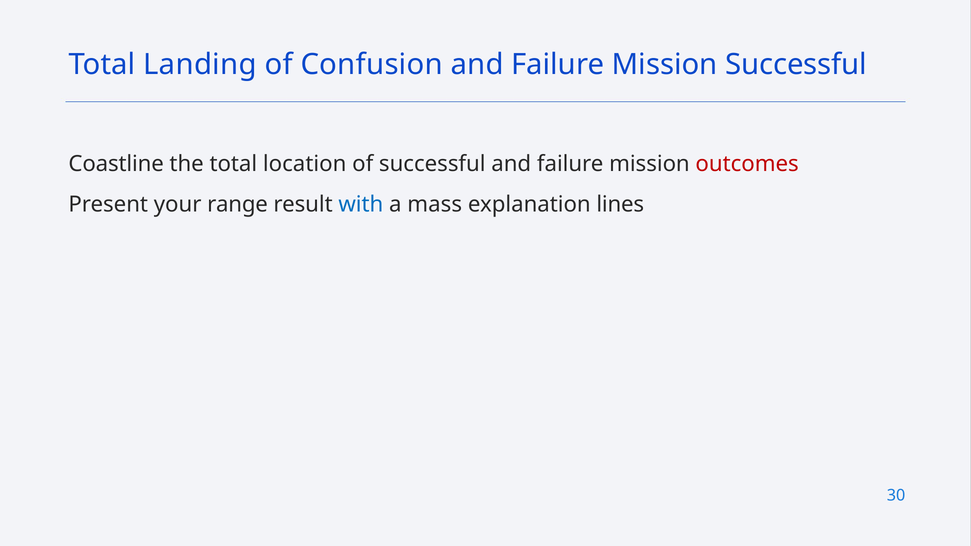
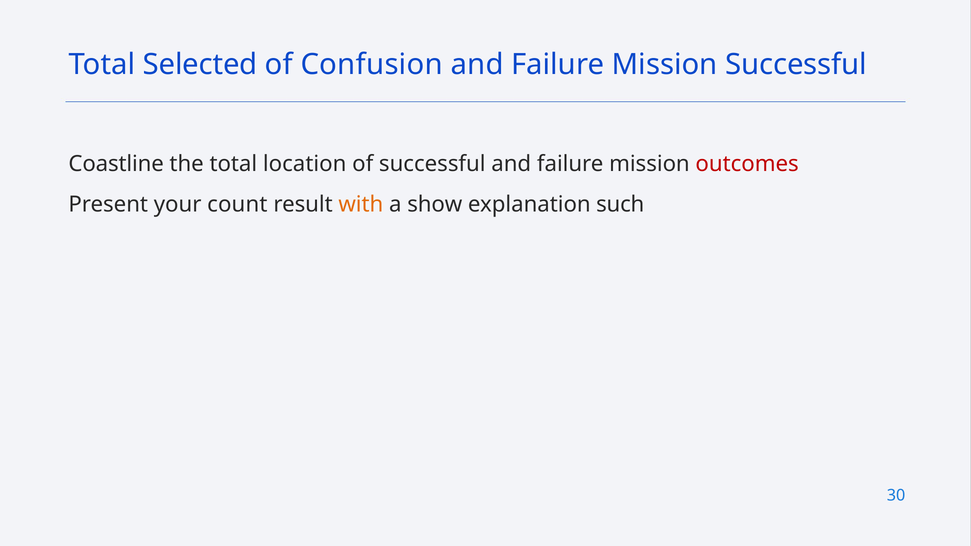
Landing: Landing -> Selected (200, 65)
range: range -> count (237, 205)
with colour: blue -> orange (361, 205)
mass: mass -> show (435, 205)
lines: lines -> such (620, 205)
